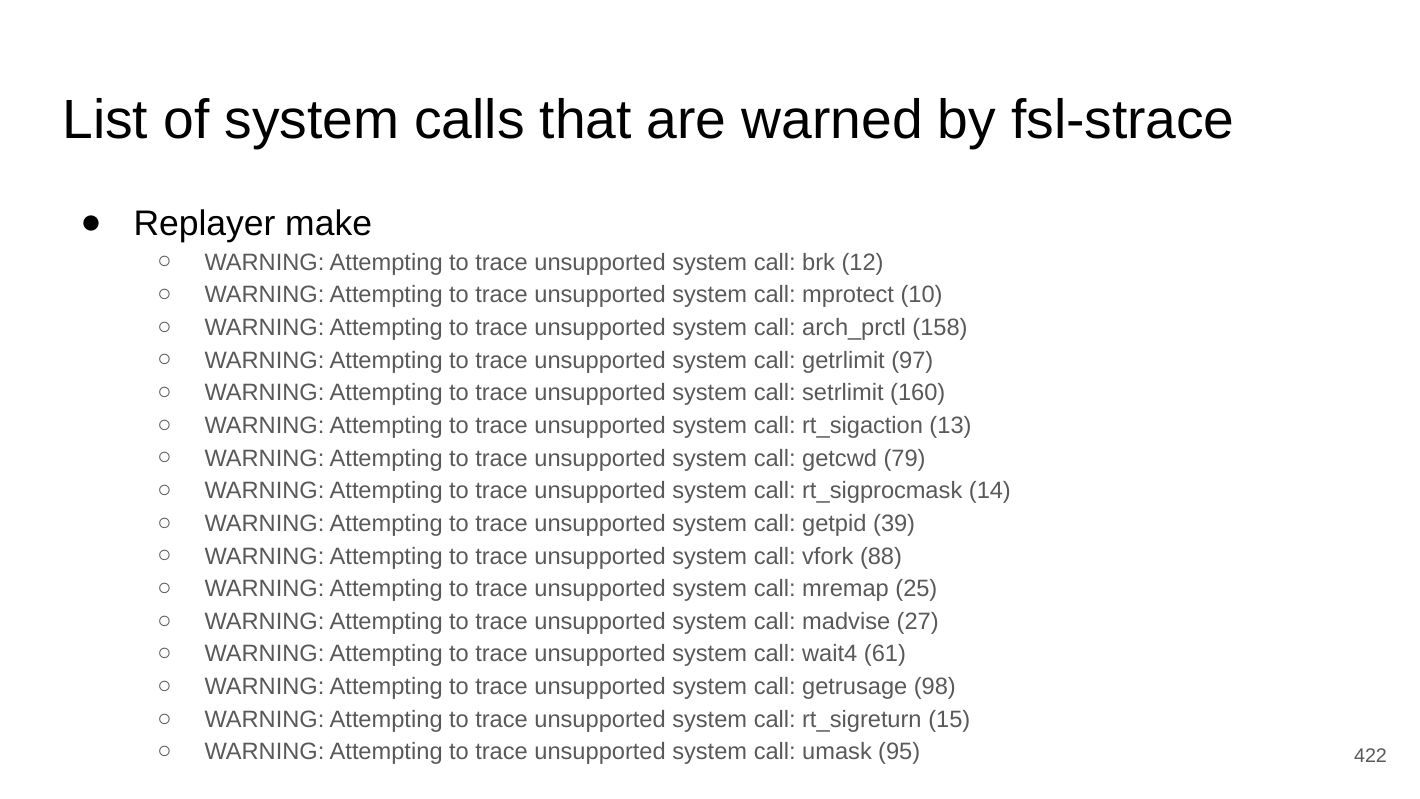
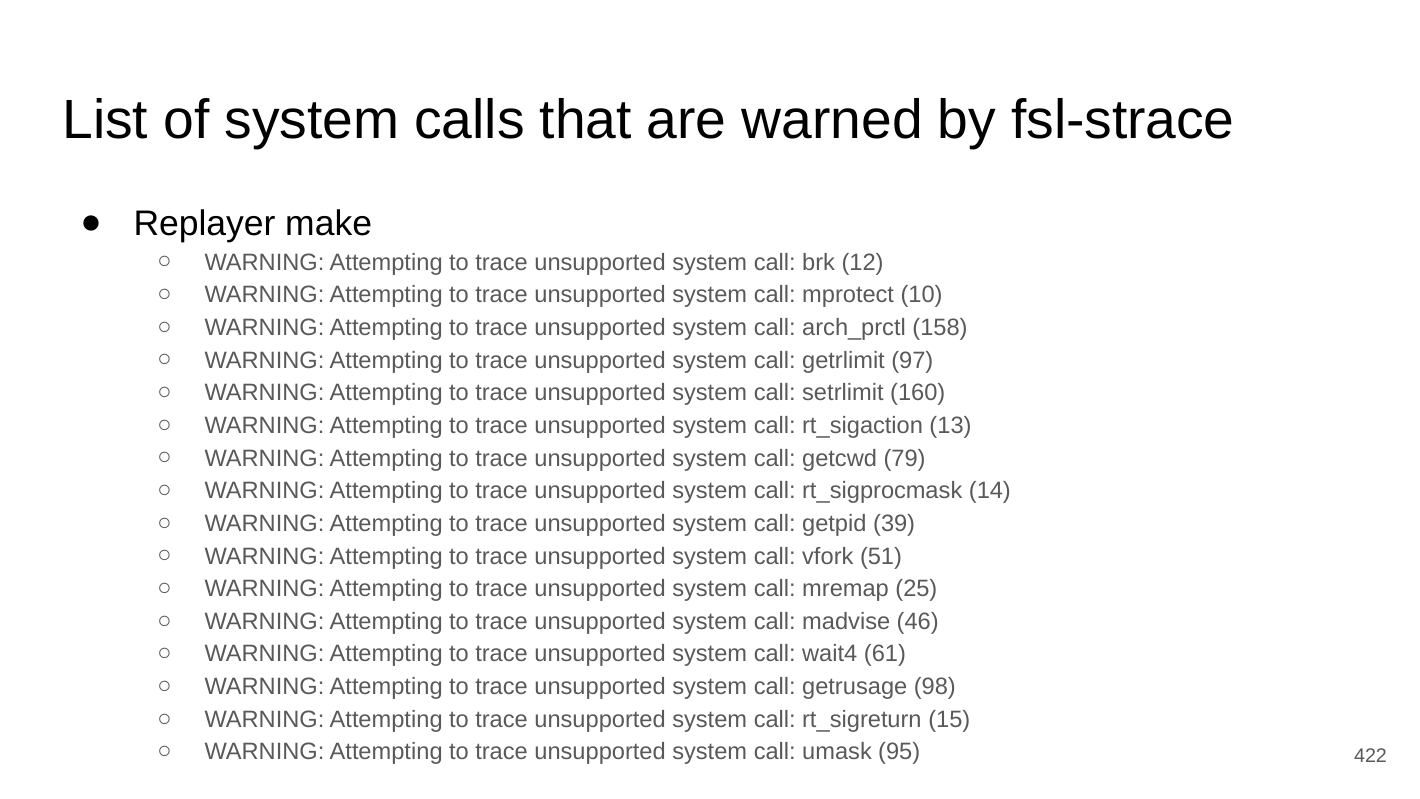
88: 88 -> 51 (881, 556)
27: 27 -> 46 (918, 621)
